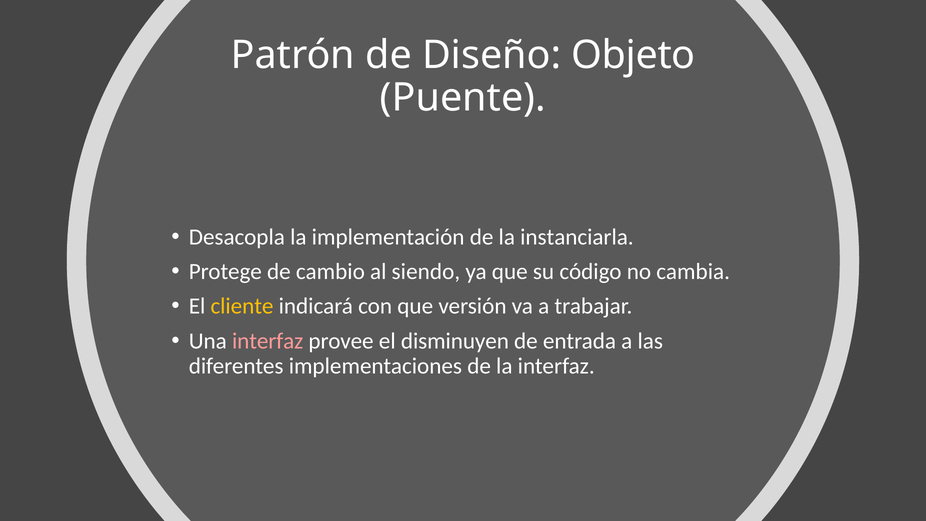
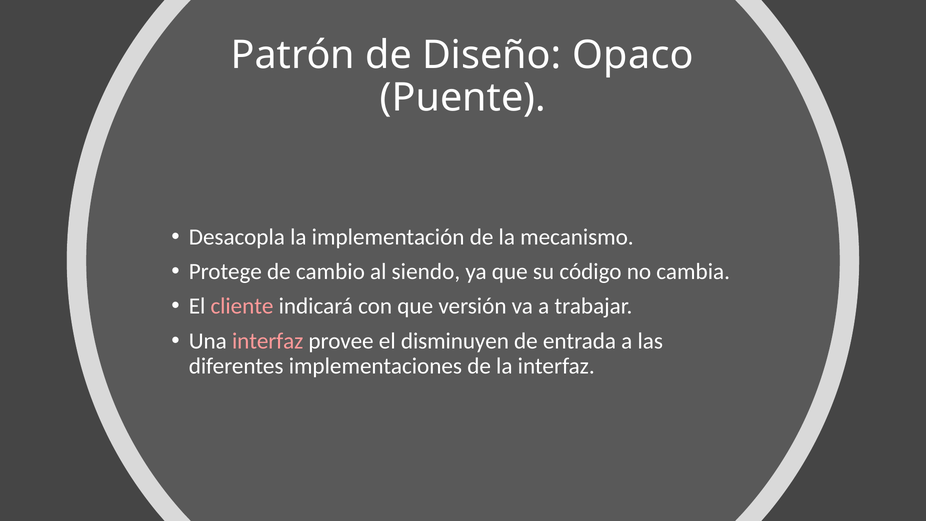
Objeto: Objeto -> Opaco (633, 55)
instanciarla: instanciarla -> mecanismo (577, 237)
cliente colour: yellow -> pink (242, 306)
